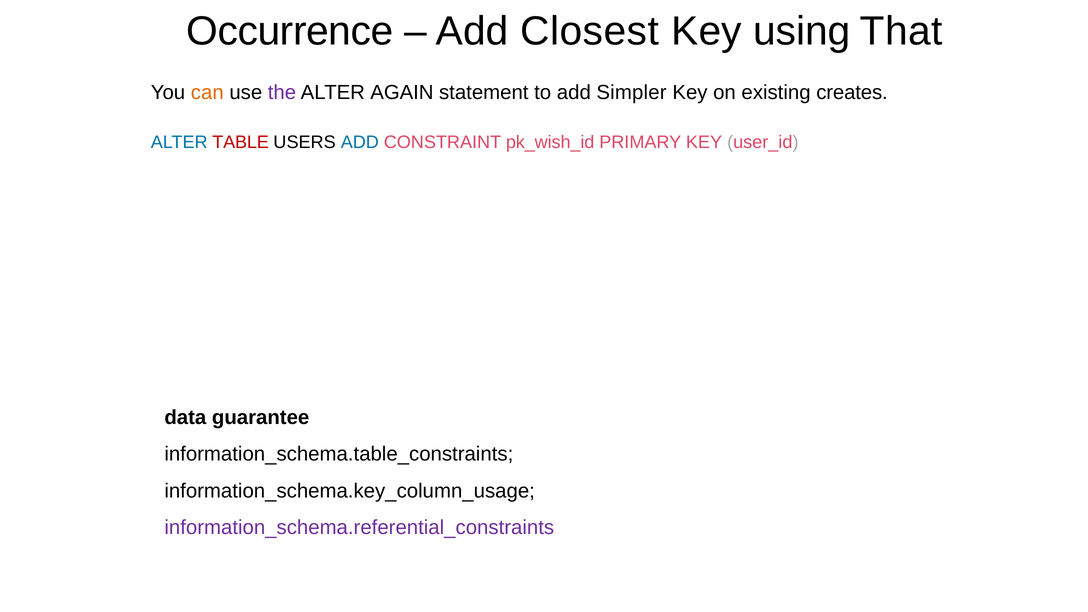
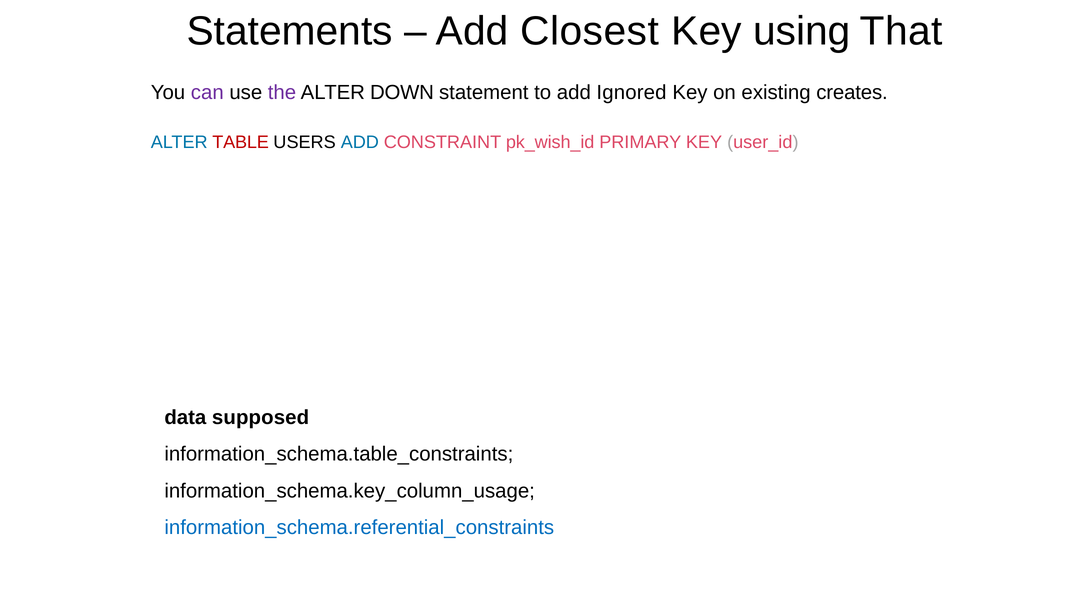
Occurrence: Occurrence -> Statements (290, 31)
can colour: orange -> purple (207, 92)
AGAIN: AGAIN -> DOWN (402, 92)
Simpler: Simpler -> Ignored (632, 92)
guarantee: guarantee -> supposed (261, 417)
information_schema.referential_constraints colour: purple -> blue (359, 528)
